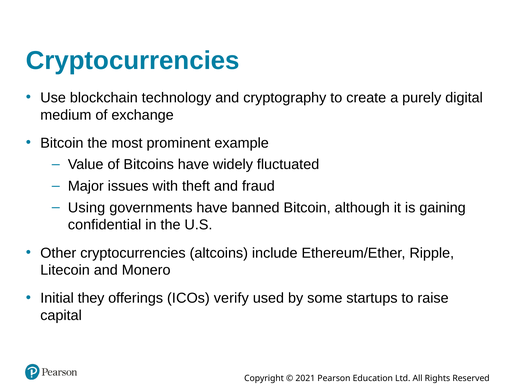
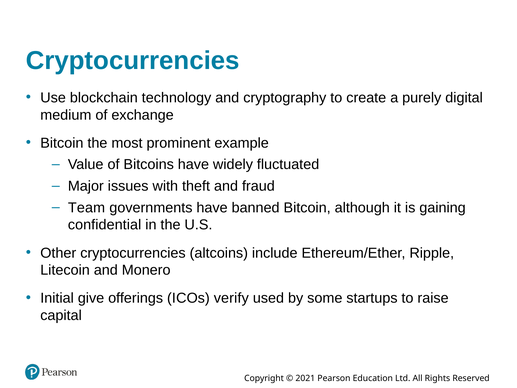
Using: Using -> Team (87, 208)
they: they -> give (91, 298)
